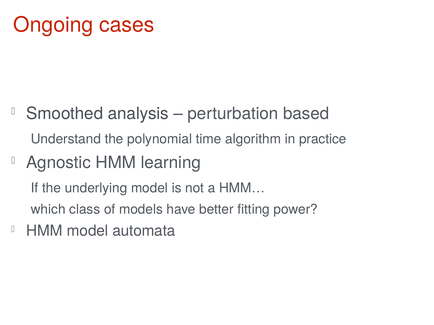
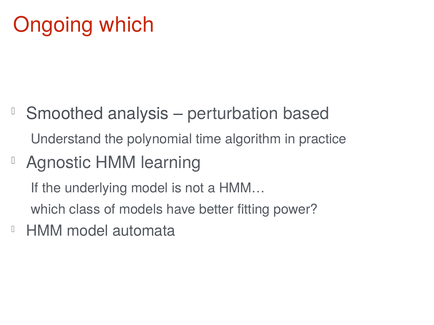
Ongoing cases: cases -> which (127, 25)
